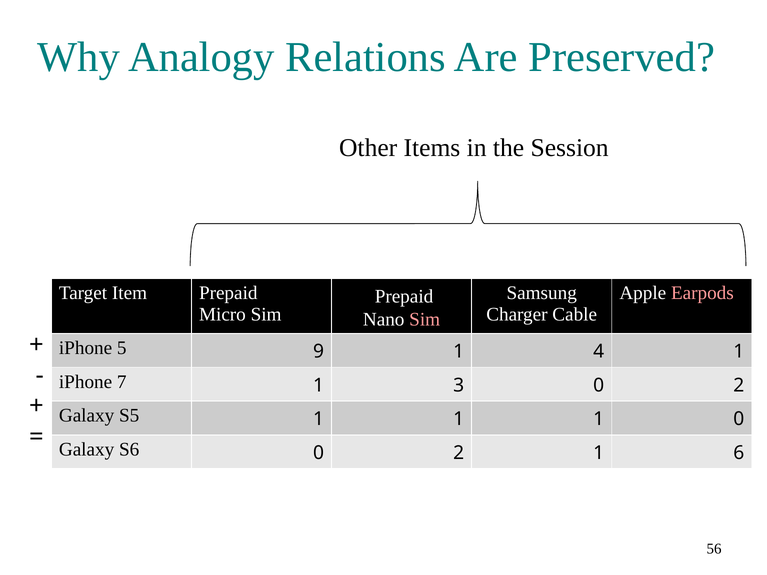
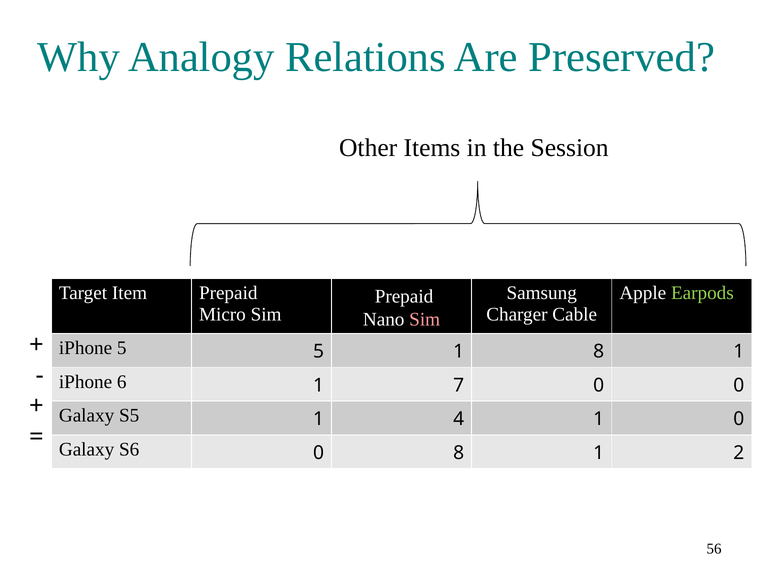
Earpods colour: pink -> light green (702, 293)
5 9: 9 -> 5 (319, 352)
1 4: 4 -> 8 (599, 352)
7: 7 -> 6 (122, 382)
3: 3 -> 7 (459, 385)
2: 2 -> 0 (739, 385)
S5 1 1: 1 -> 4 (459, 419)
S6 0 2: 2 -> 8 (459, 453)
6: 6 -> 2 (739, 453)
